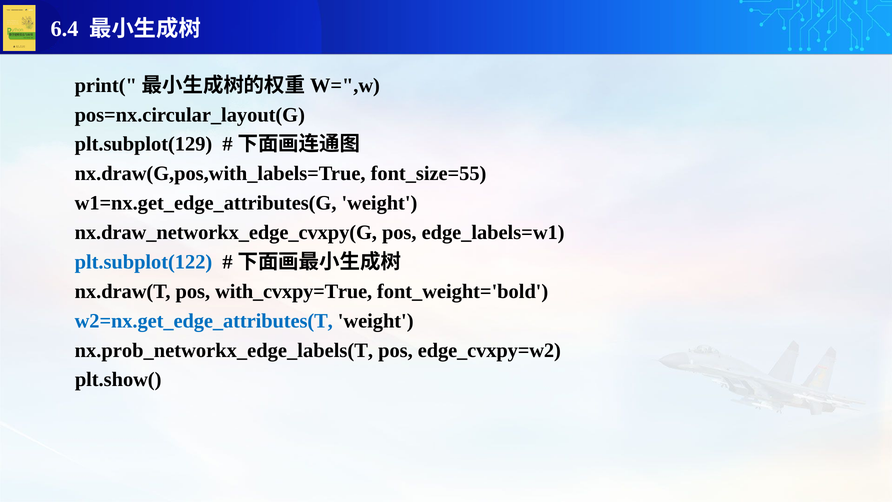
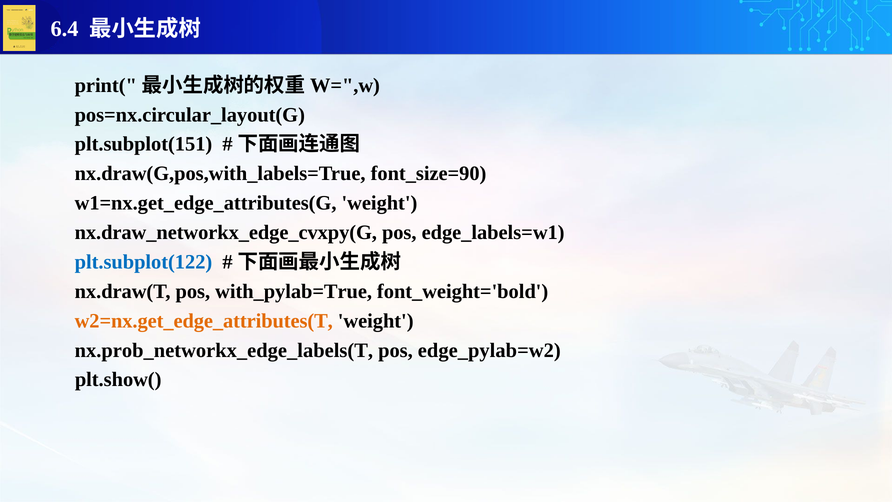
plt.subplot(129: plt.subplot(129 -> plt.subplot(151 (143, 144)
font_size=55: font_size=55 -> font_size=90 (429, 174)
with_cvxpy=True: with_cvxpy=True -> with_pylab=True (294, 291)
w2=nx.get_edge_attributes(T colour: blue -> orange (204, 321)
edge_cvxpy=w2: edge_cvxpy=w2 -> edge_pylab=w2 (489, 350)
